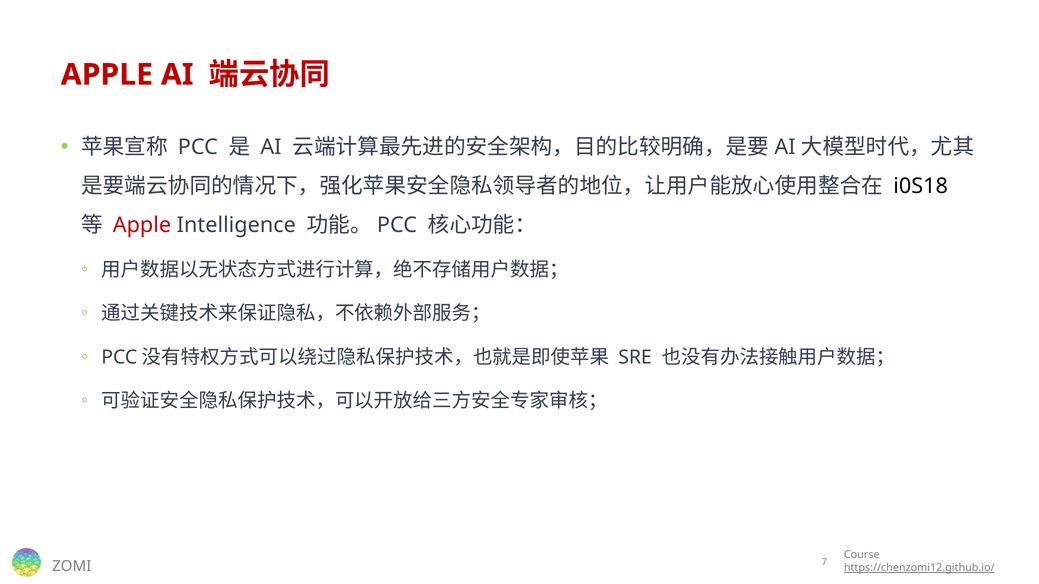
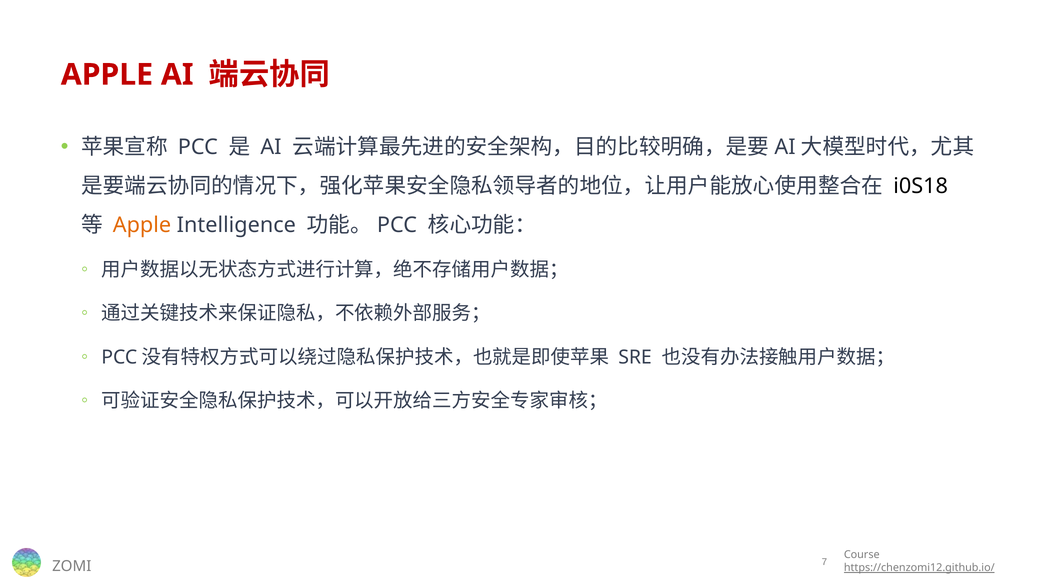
Apple colour: red -> orange (142, 225)
